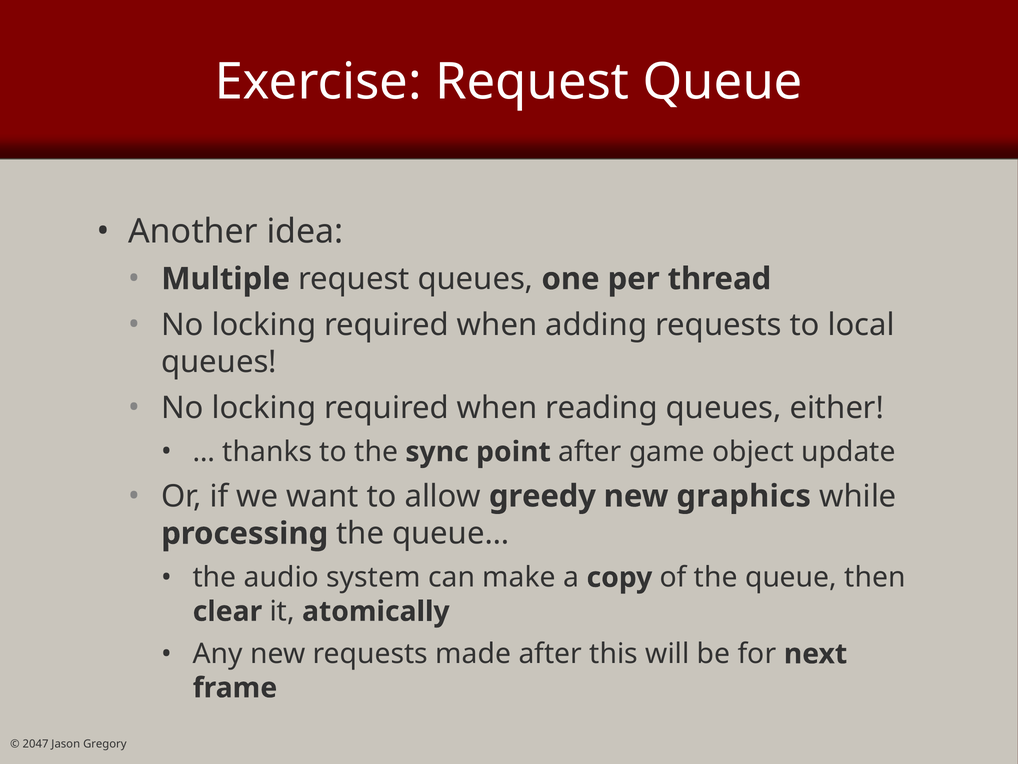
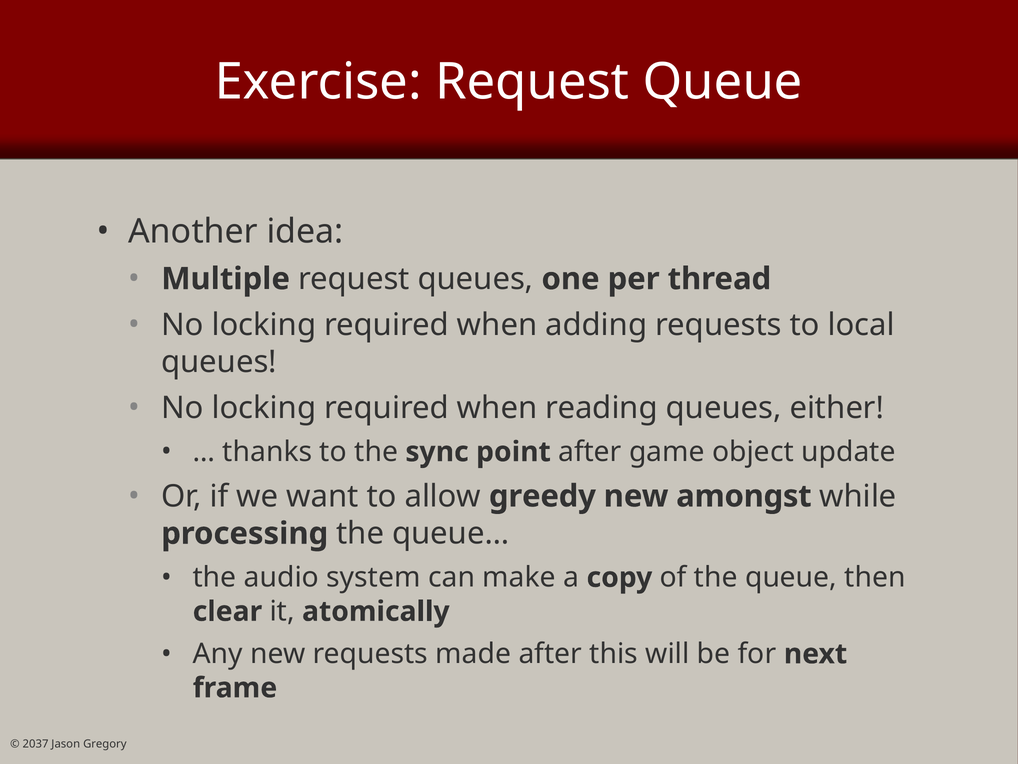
graphics: graphics -> amongst (744, 496)
2047: 2047 -> 2037 (36, 744)
